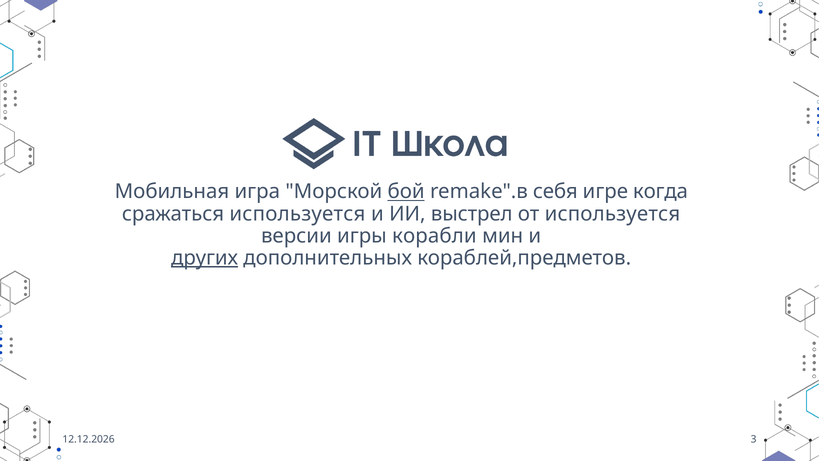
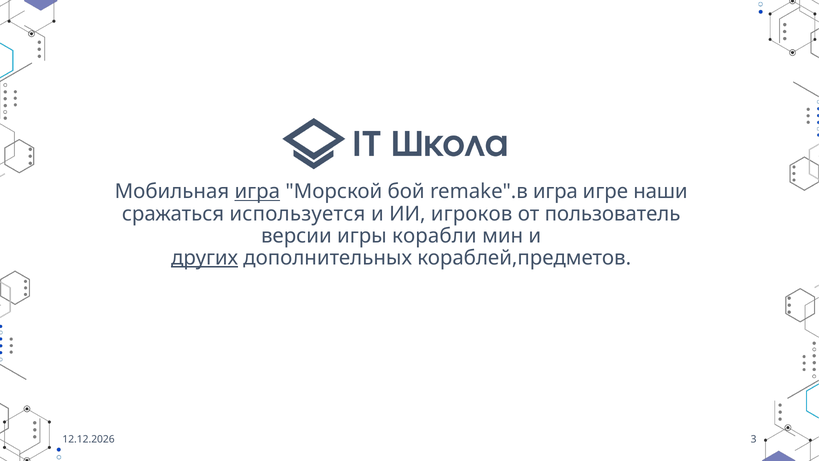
игра underline: none -> present (257, 192)
бой underline: present -> none (406, 192)
remake".в себя: себя -> игра (555, 192)
когда: когда -> наши (660, 192)
выстрел: выстрел -> игроков (472, 214)
от используется: используется -> пользователь (613, 214)
